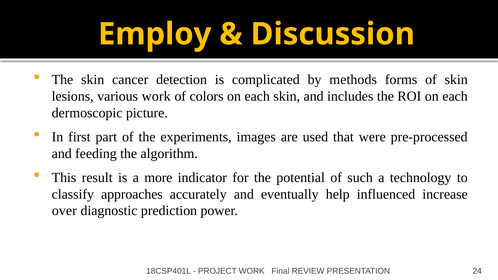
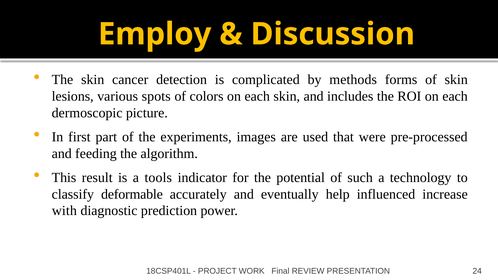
various work: work -> spots (156, 96)
more: more -> tools (158, 178)
approaches: approaches -> deformable (132, 194)
over: over -> with (64, 211)
